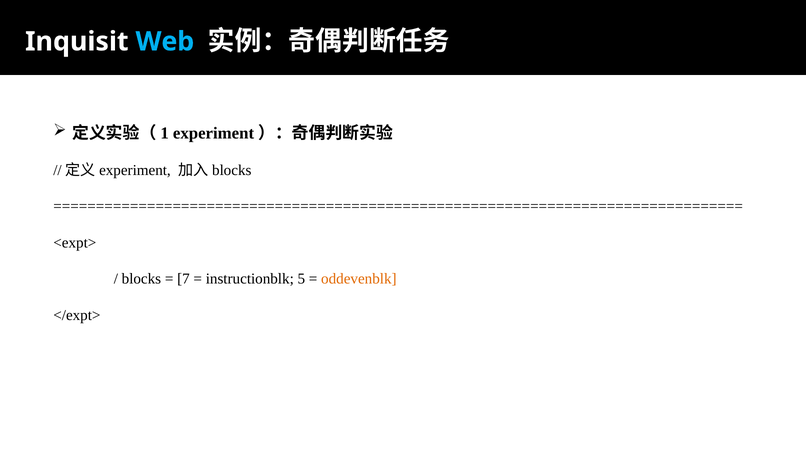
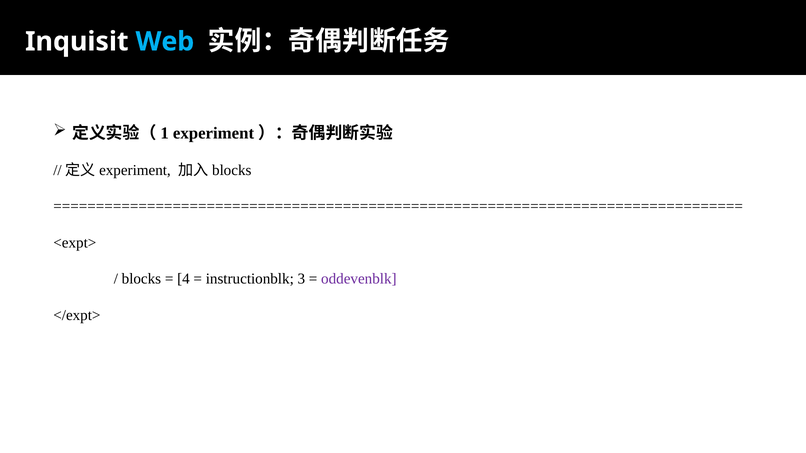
7: 7 -> 4 (183, 279)
5: 5 -> 3 (301, 279)
oddevenblk colour: orange -> purple (359, 279)
